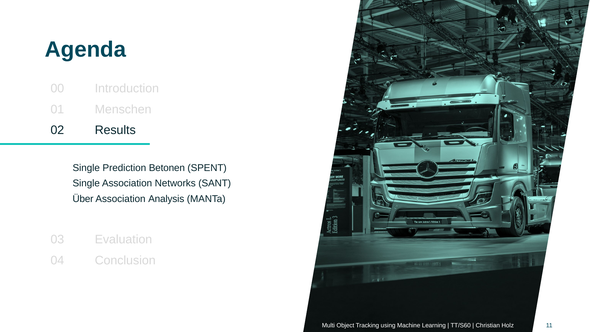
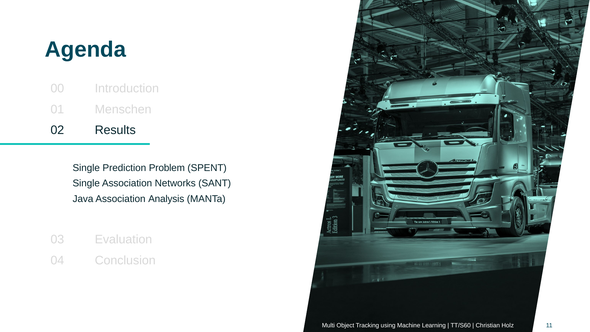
Betonen: Betonen -> Problem (167, 168)
Über: Über -> Java (83, 199)
